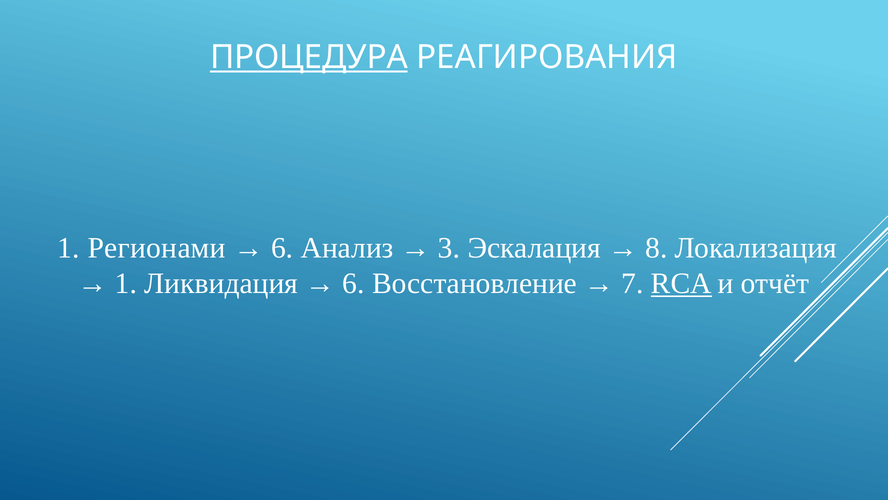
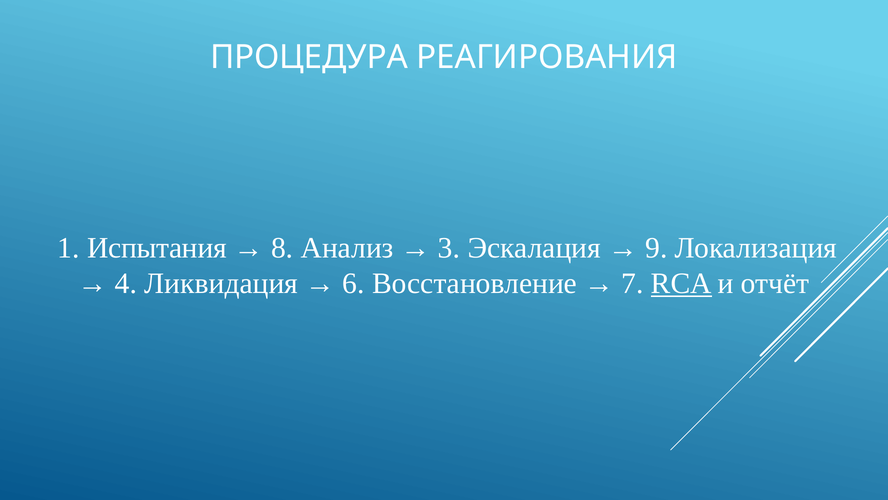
ПРОЦЕДУРА underline: present -> none (309, 57)
Регионами: Регионами -> Испытания (157, 248)
6: 6 -> 8 (282, 248)
8: 8 -> 9 (656, 248)
1: 1 -> 4 (126, 283)
